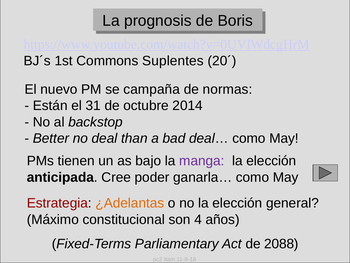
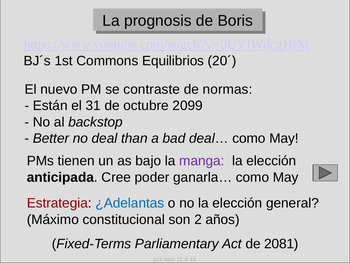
Suplentes: Suplentes -> Equilibrios (173, 61)
campaña: campaña -> contraste (152, 89)
2014: 2014 -> 2099 (188, 105)
¿Adelantas colour: orange -> blue (130, 203)
4: 4 -> 2 (198, 219)
2088: 2088 -> 2081 (281, 243)
